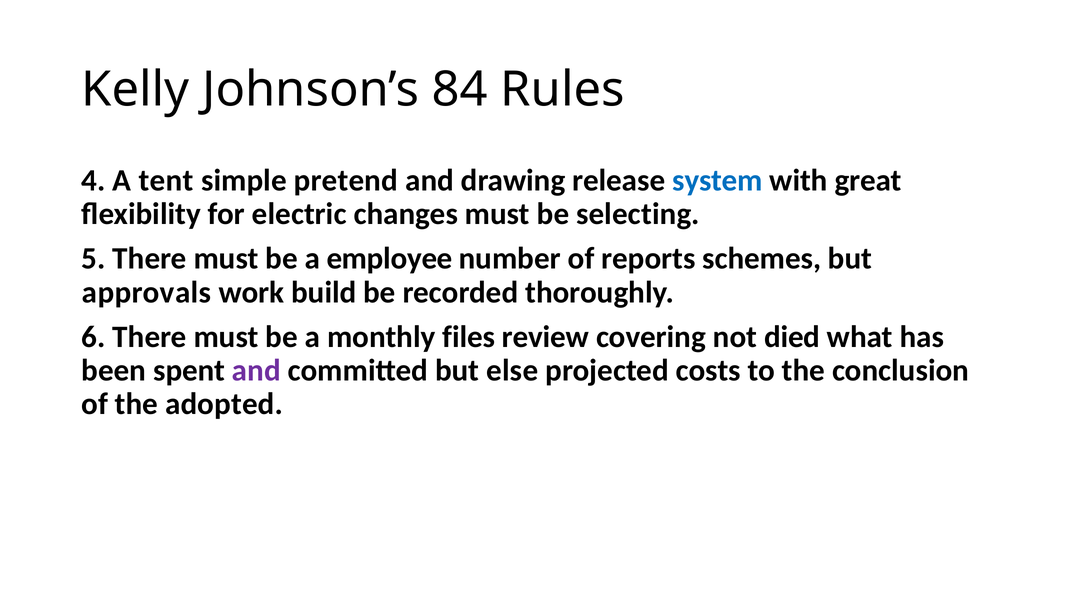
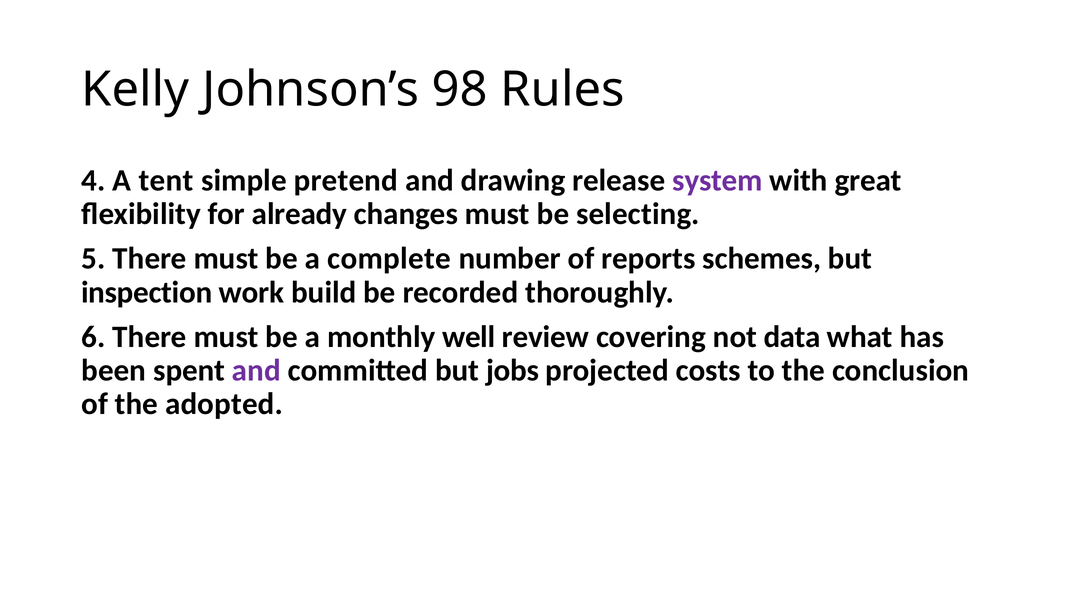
84: 84 -> 98 (460, 90)
system colour: blue -> purple (717, 181)
electric: electric -> already (299, 214)
employee: employee -> complete (389, 259)
approvals: approvals -> inspection (147, 293)
files: files -> well (469, 337)
died: died -> data (792, 337)
else: else -> jobs (513, 371)
